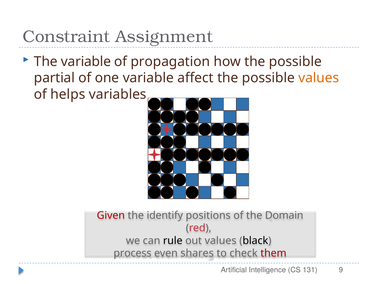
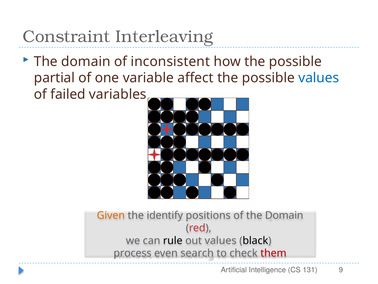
Assignment: Assignment -> Interleaving (164, 36)
variable: variable -> domain (86, 61)
propagation: propagation -> inconsistent (170, 61)
values colour: orange -> blue (319, 78)
helps: helps -> failed (68, 94)
Given colour: red -> orange (111, 215)
shares: shares -> search (197, 253)
